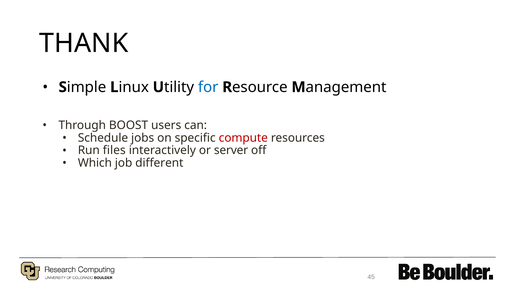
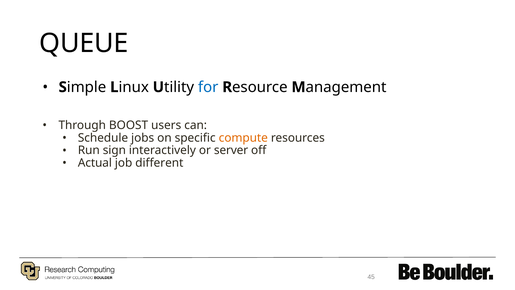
THANK: THANK -> QUEUE (84, 43)
compute colour: red -> orange (243, 138)
files: files -> sign (114, 150)
Which: Which -> Actual (95, 163)
